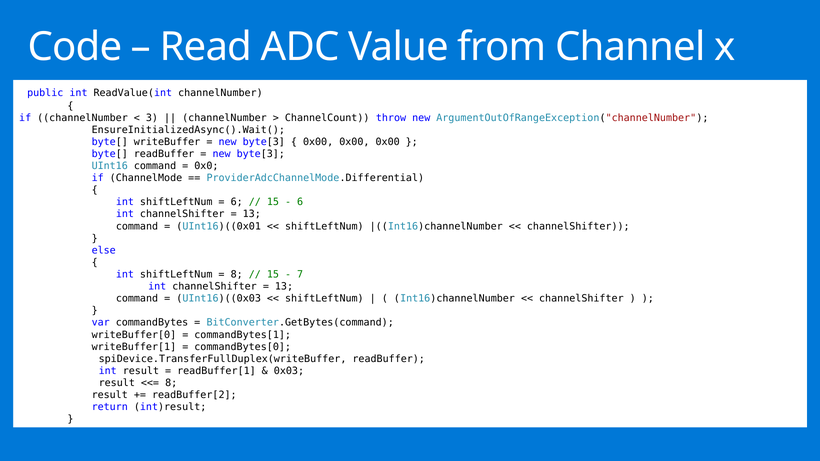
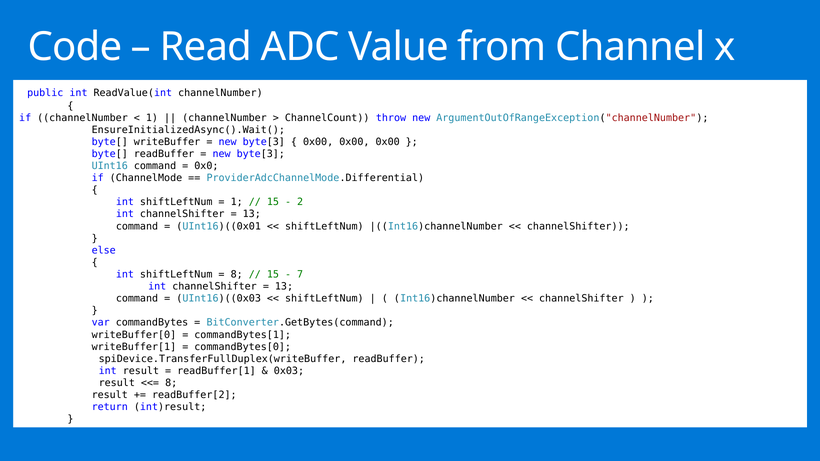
3: 3 -> 1 (152, 118)
6: 6 -> 1 (237, 202)
6: 6 -> 2 (300, 202)
